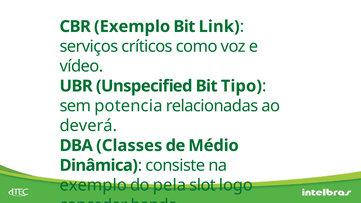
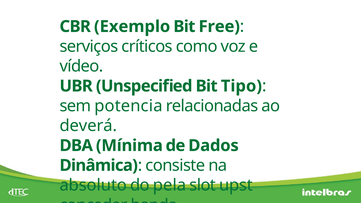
Link: Link -> Free (219, 27)
Classes: Classes -> Mínima (129, 146)
Médio: Médio -> Dados (214, 146)
exemplo: exemplo -> absoluto (93, 185)
logo: logo -> upst (236, 185)
